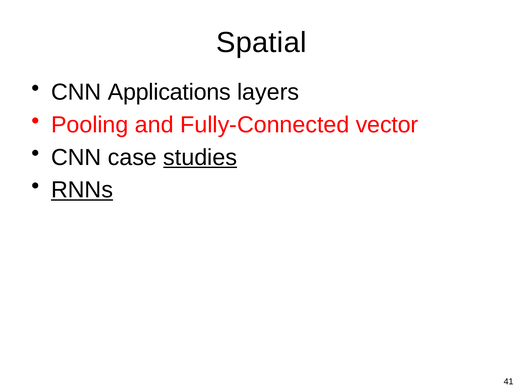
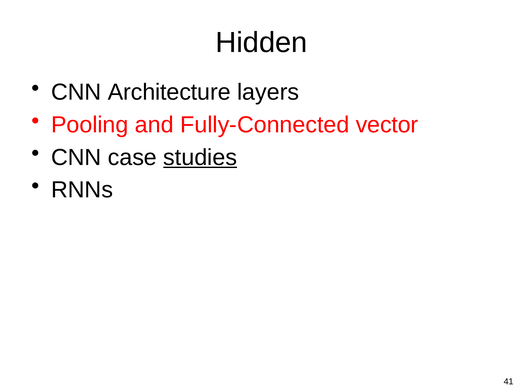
Spatial: Spatial -> Hidden (261, 43)
Applications: Applications -> Architecture (169, 92)
RNNs underline: present -> none (82, 190)
